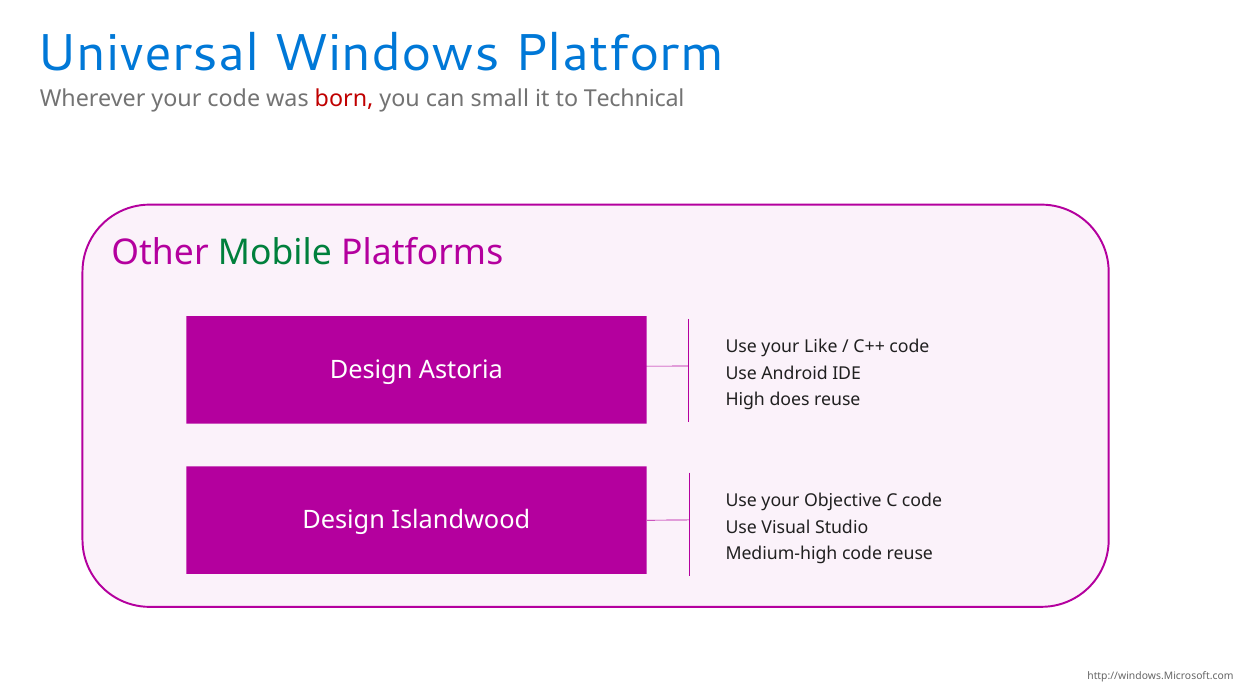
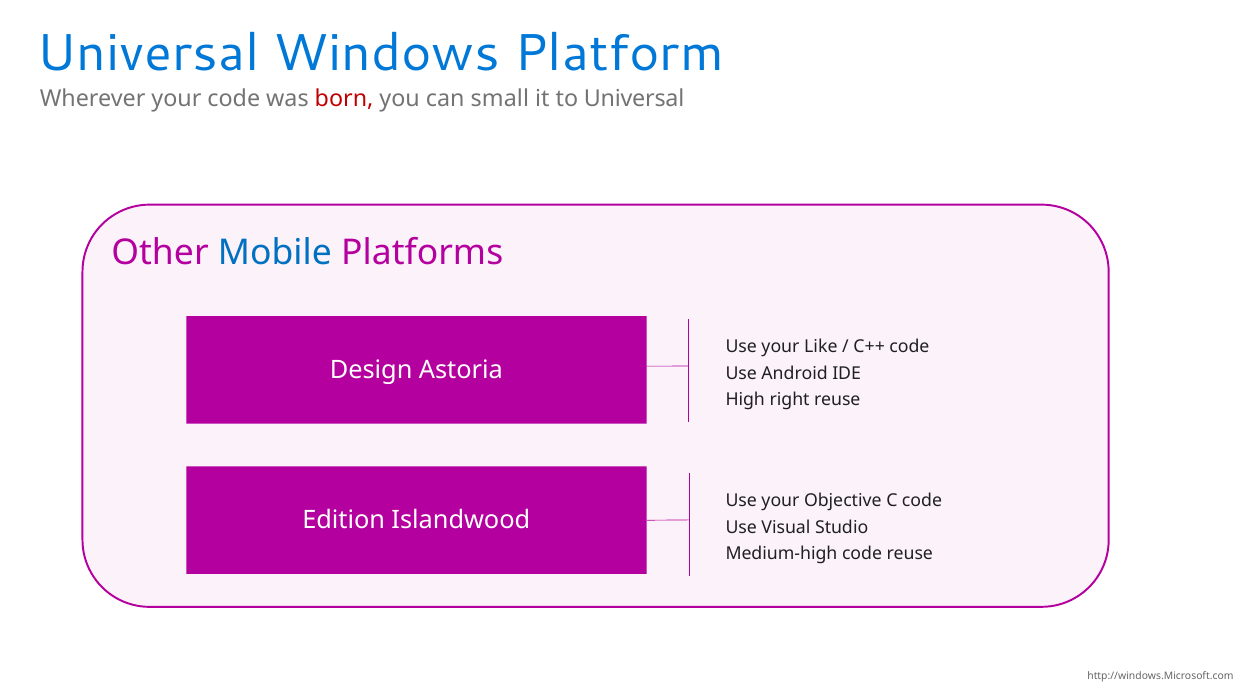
to Technical: Technical -> Universal (634, 99)
Mobile colour: green -> blue (275, 253)
does: does -> right (790, 400)
Design: Design -> Edition (344, 520)
